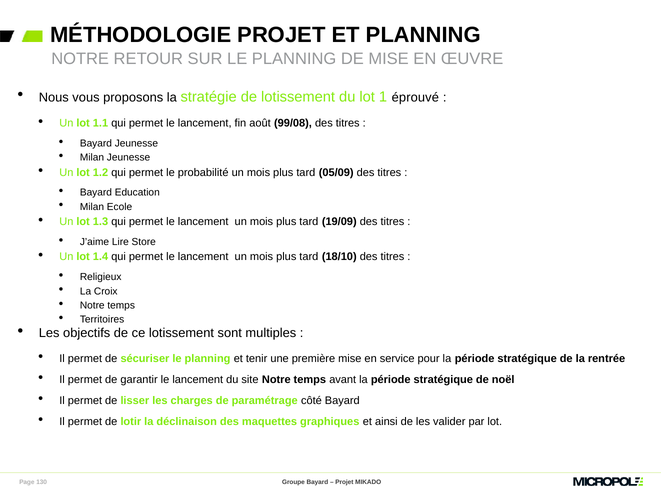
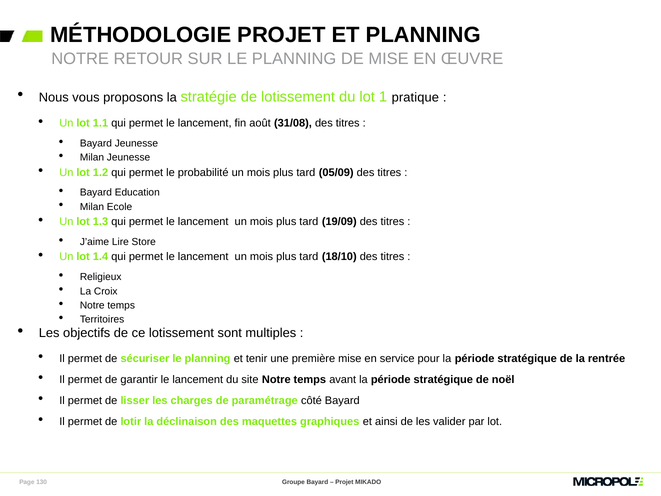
éprouvé: éprouvé -> pratique (415, 97)
99/08: 99/08 -> 31/08 (293, 123)
